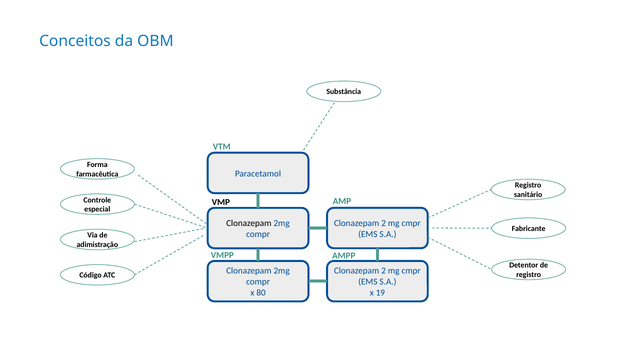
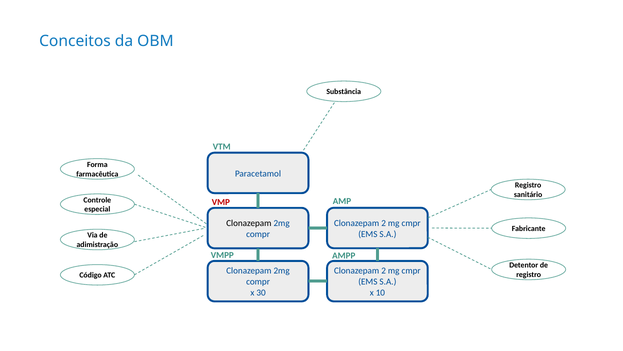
VMP colour: black -> red (221, 202)
80: 80 -> 30 (261, 292)
19: 19 -> 10 (380, 292)
